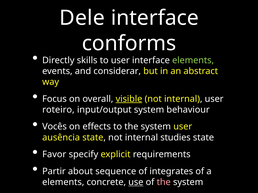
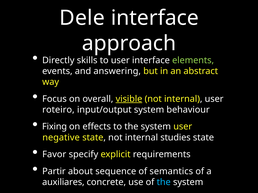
conforms: conforms -> approach (129, 43)
considerar: considerar -> answering (117, 71)
Vocês: Vocês -> Fixing (55, 127)
ausência: ausência -> negative (61, 138)
integrates: integrates -> semantics (171, 172)
elements: elements -> auxiliares (63, 183)
use underline: present -> none (136, 183)
the colour: pink -> light blue (164, 183)
